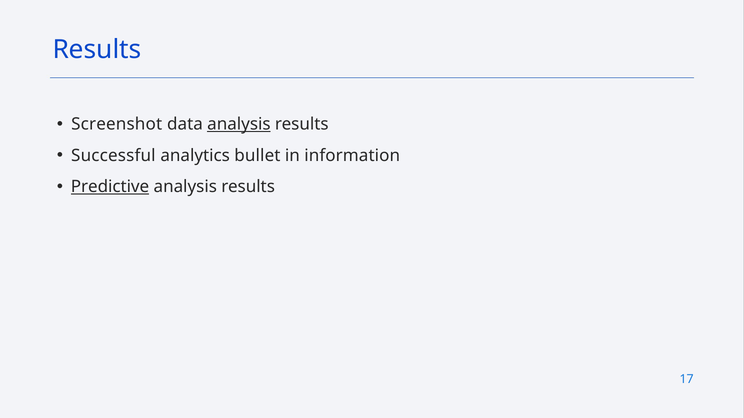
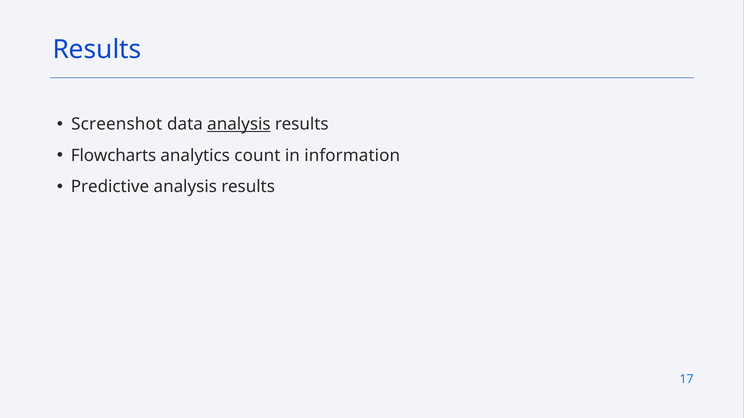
Successful: Successful -> Flowcharts (114, 156)
bullet: bullet -> count (257, 156)
Predictive underline: present -> none (110, 187)
